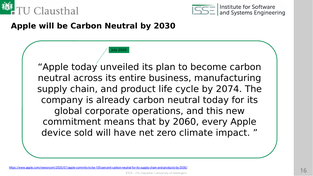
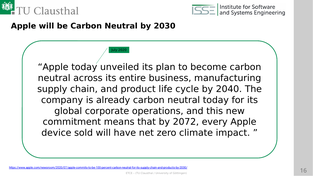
2074: 2074 -> 2040 (229, 89)
2060: 2060 -> 2072 (186, 122)
